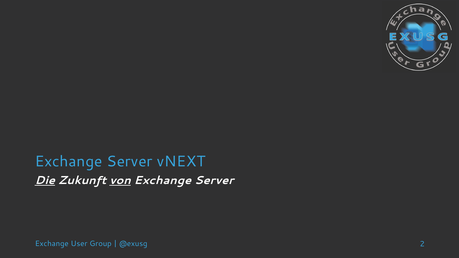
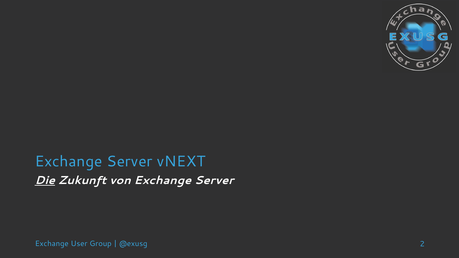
von underline: present -> none (120, 181)
